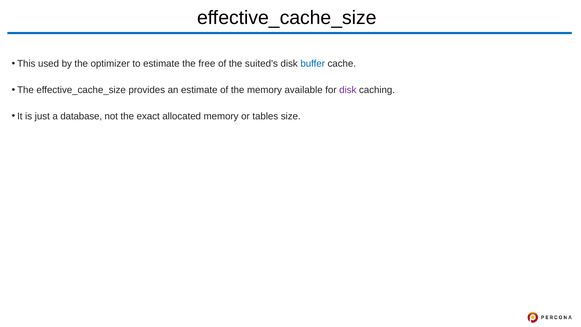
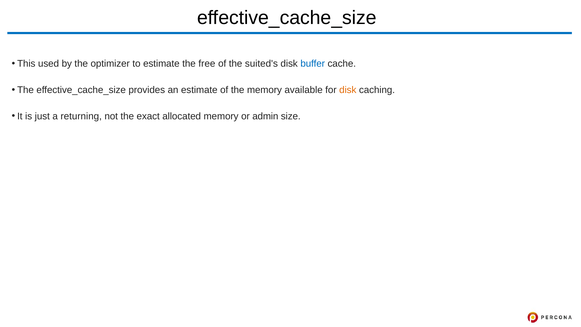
disk colour: purple -> orange (348, 90)
database: database -> returning (81, 116)
tables: tables -> admin (265, 116)
